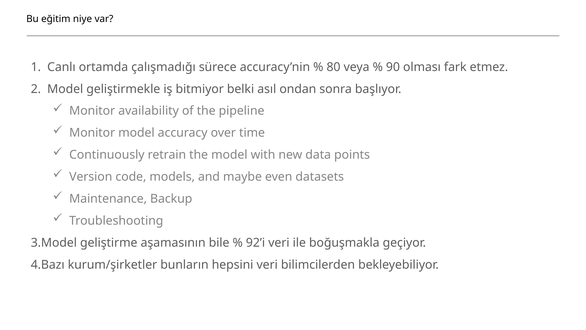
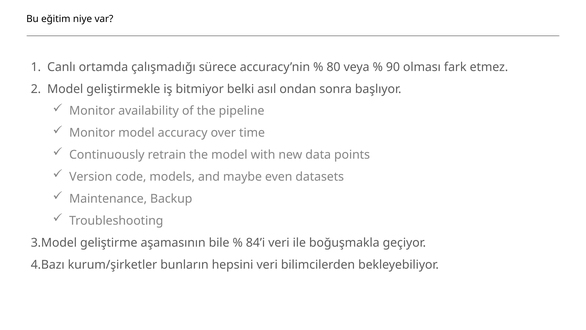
92’i: 92’i -> 84’i (256, 243)
